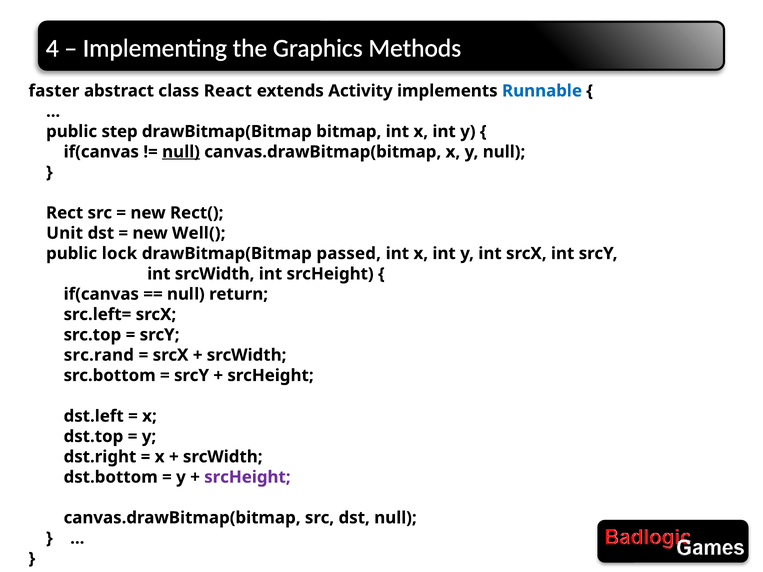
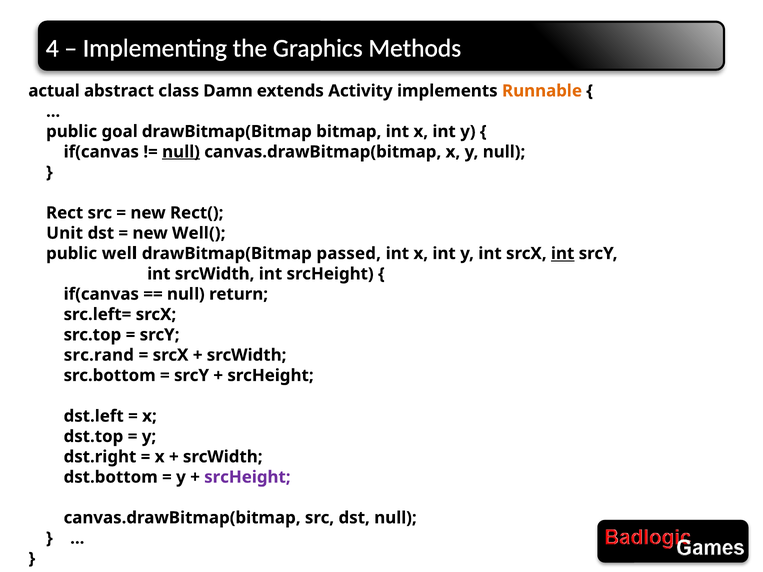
faster: faster -> actual (54, 91)
React: React -> Damn (228, 91)
Runnable colour: blue -> orange (542, 91)
step: step -> goal (120, 132)
lock: lock -> well (119, 254)
int underline: none -> present (563, 254)
